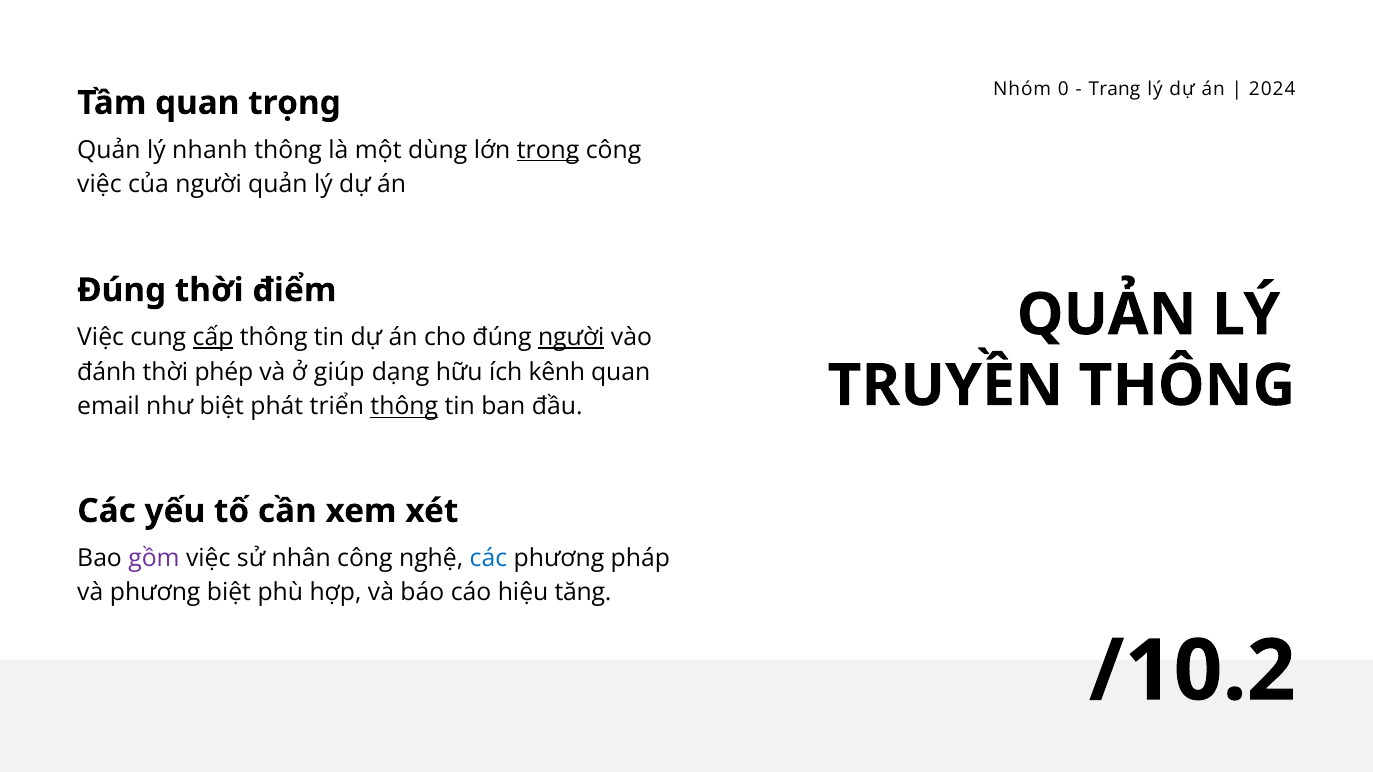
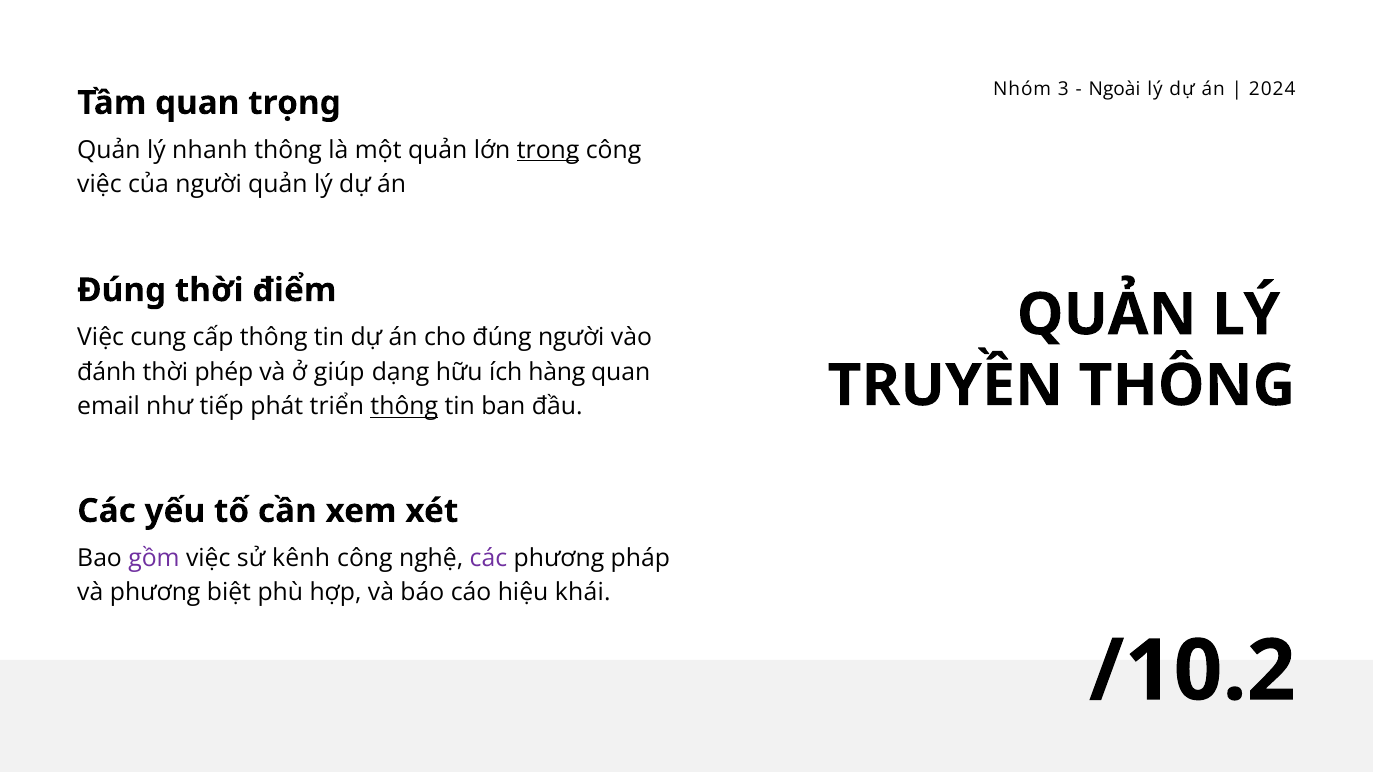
0: 0 -> 3 (1063, 89)
Trang: Trang -> Ngoài (1115, 89)
một dùng: dùng -> quản (438, 150)
cấp underline: present -> none (213, 337)
người underline: present -> none (571, 337)
kênh: kênh -> hàng (557, 372)
như biệt: biệt -> tiếp (222, 407)
nhân: nhân -> kênh (301, 558)
các colour: blue -> purple (488, 558)
tăng: tăng -> khái (583, 593)
